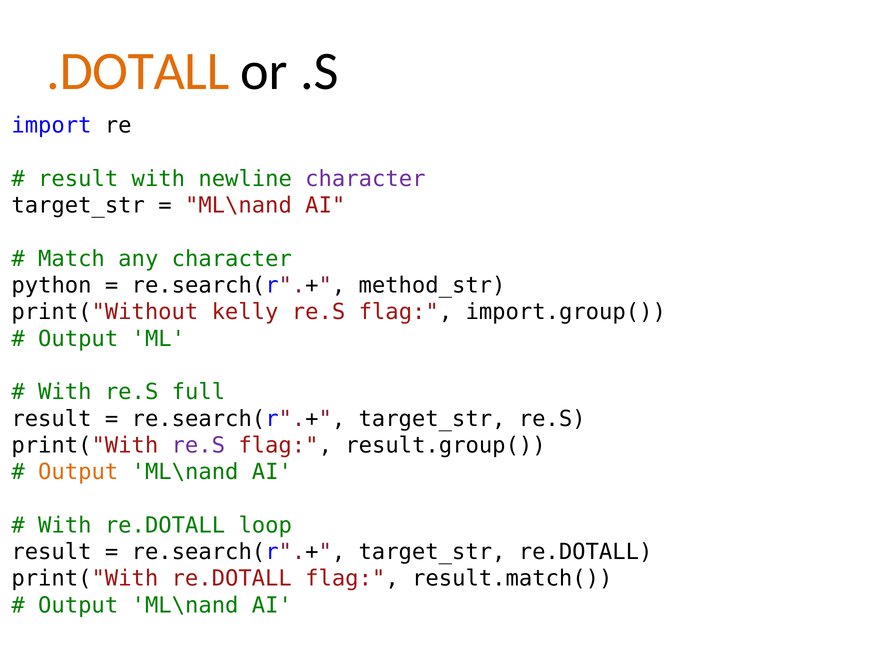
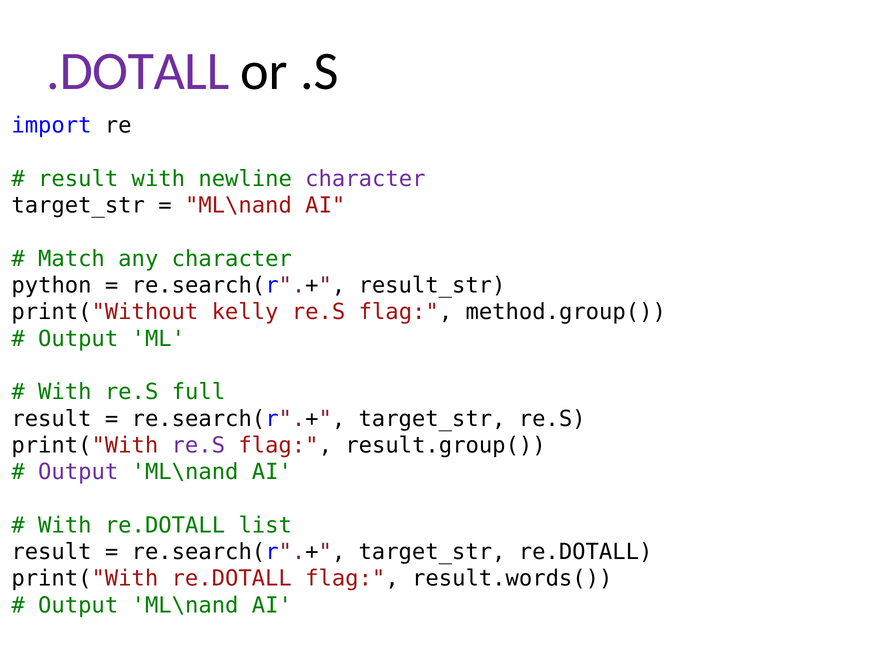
.DOTALL colour: orange -> purple (138, 71)
method_str: method_str -> result_str (432, 286)
import.group(: import.group( -> method.group( (566, 312)
Output colour: orange -> purple (78, 472)
loop: loop -> list (265, 525)
result.match(: result.match( -> result.words( (512, 579)
